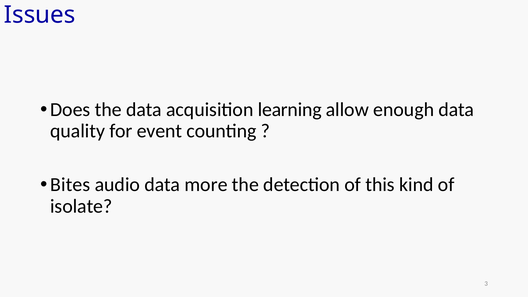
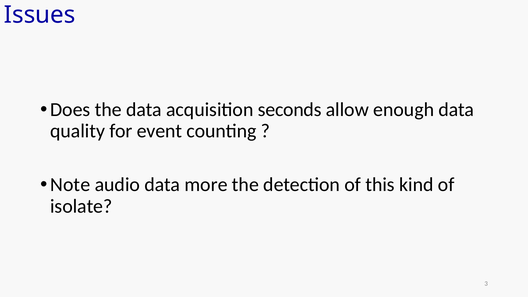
learning: learning -> seconds (290, 110)
Bites: Bites -> Note (70, 185)
